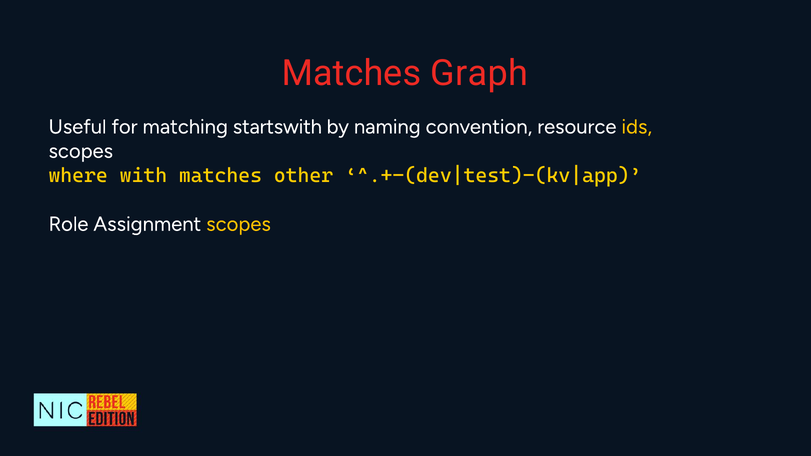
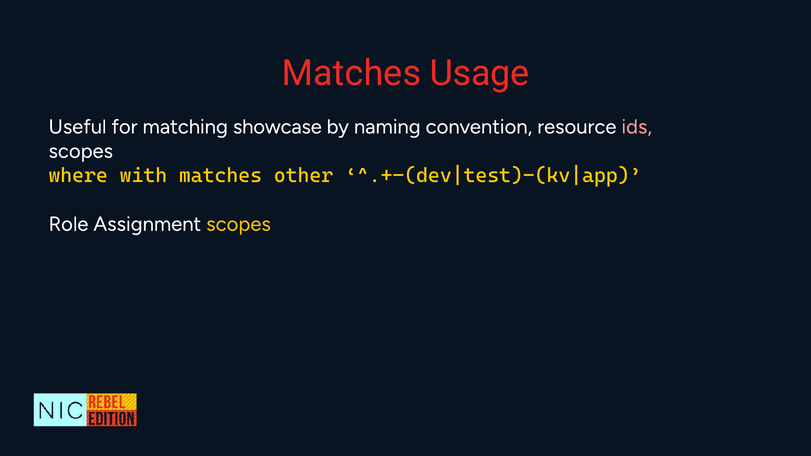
Graph: Graph -> Usage (480, 73)
startswith: startswith -> showcase (277, 127)
ids colour: yellow -> pink (637, 127)
